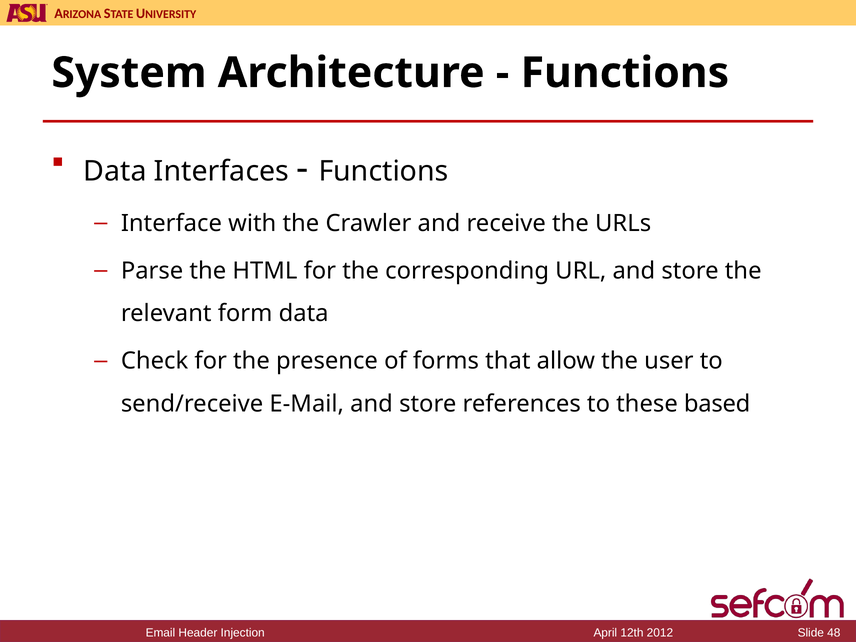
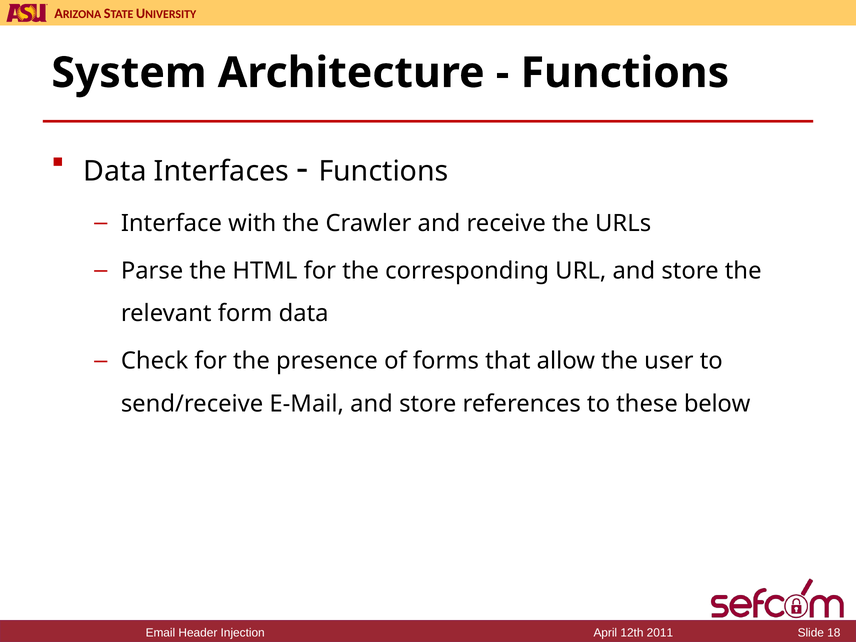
based: based -> below (717, 404)
2012: 2012 -> 2011 (660, 633)
48: 48 -> 18 (834, 633)
